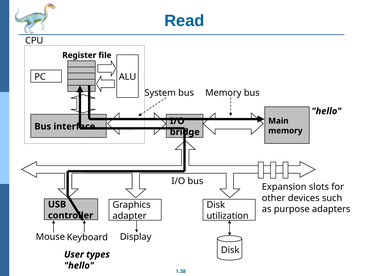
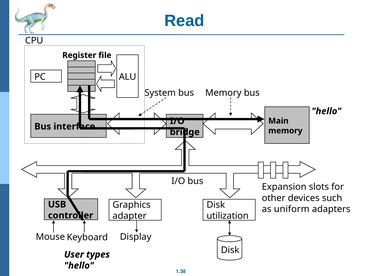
purpose: purpose -> uniform (292, 210)
